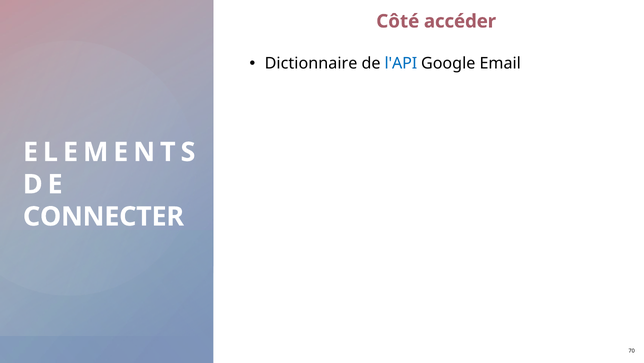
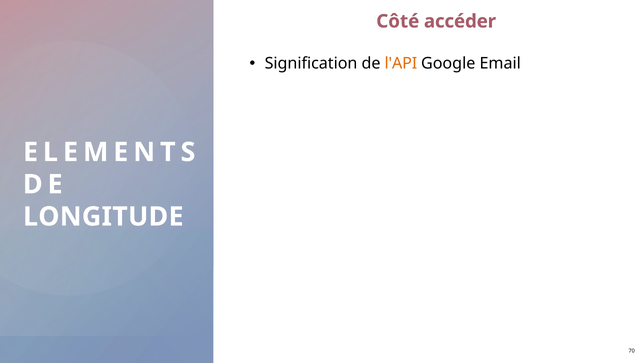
Dictionnaire: Dictionnaire -> Signification (311, 64)
l'API colour: blue -> orange (401, 64)
CONNECTER: CONNECTER -> LONGITUDE (103, 216)
